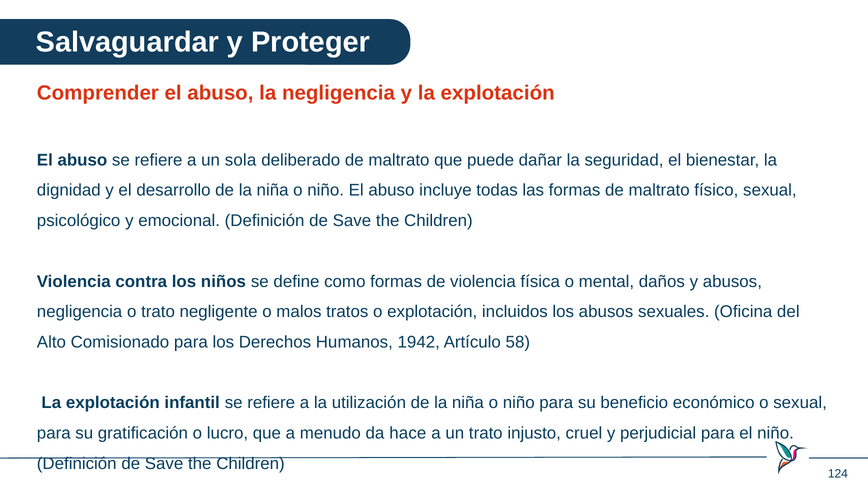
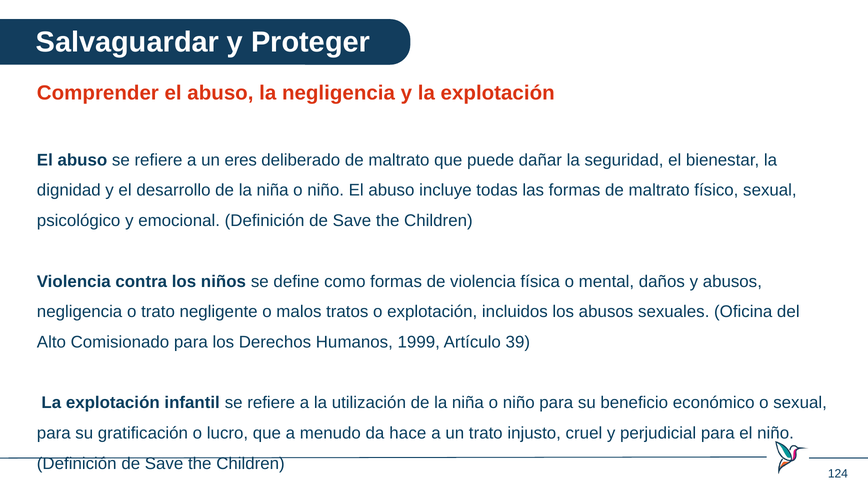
sola: sola -> eres (241, 160)
1942: 1942 -> 1999 (419, 342)
58: 58 -> 39 (518, 342)
